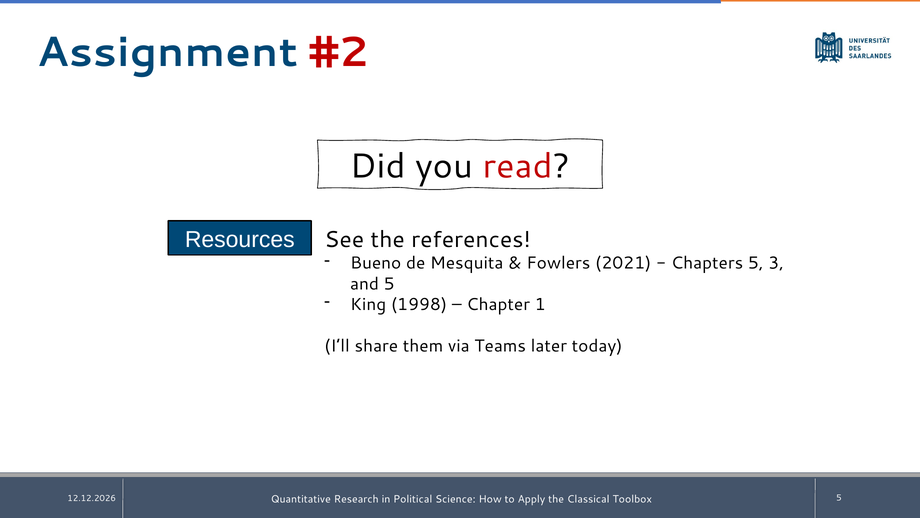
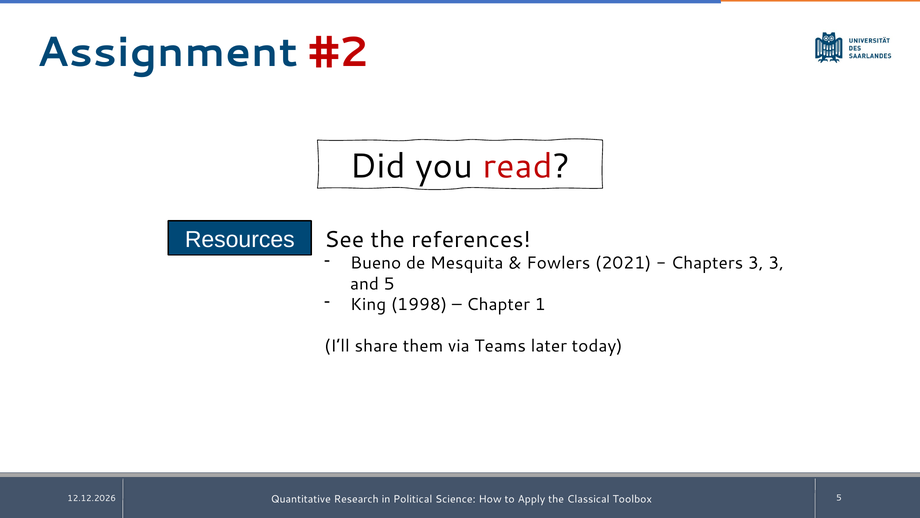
Chapters 5: 5 -> 3 (756, 263)
